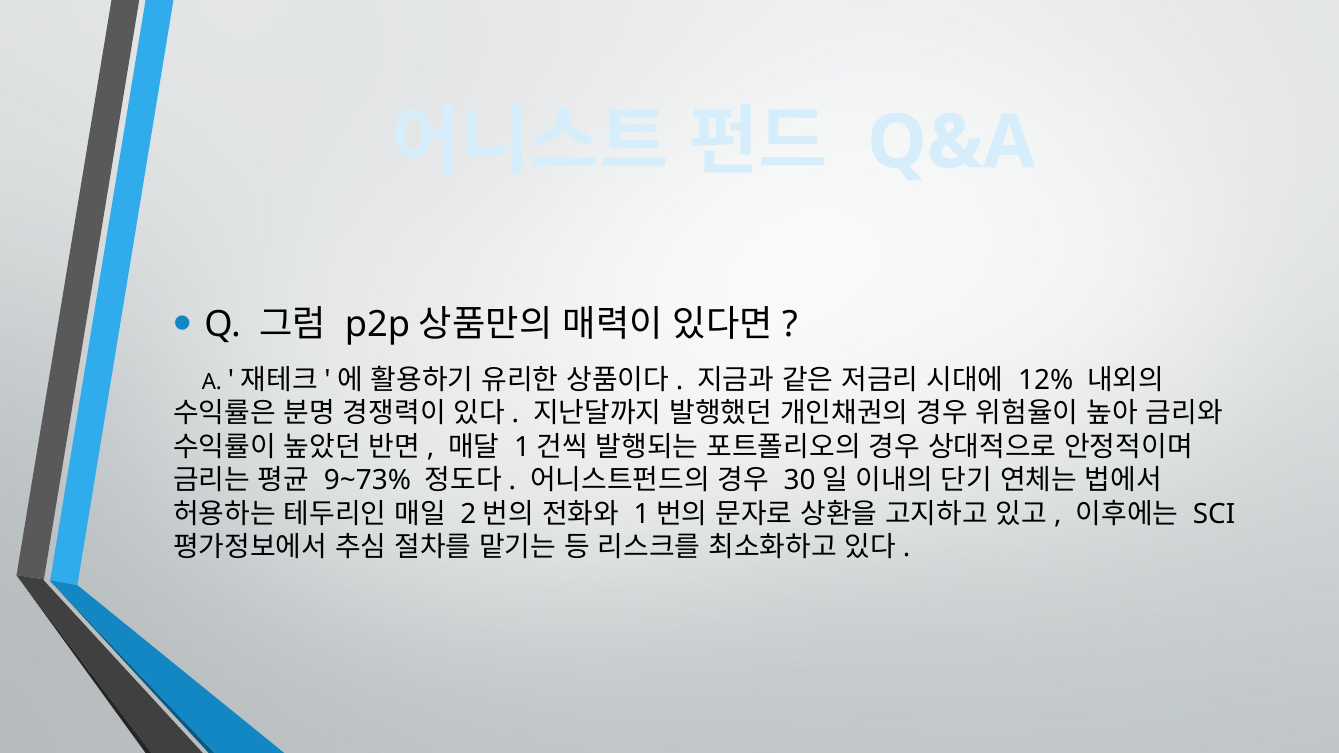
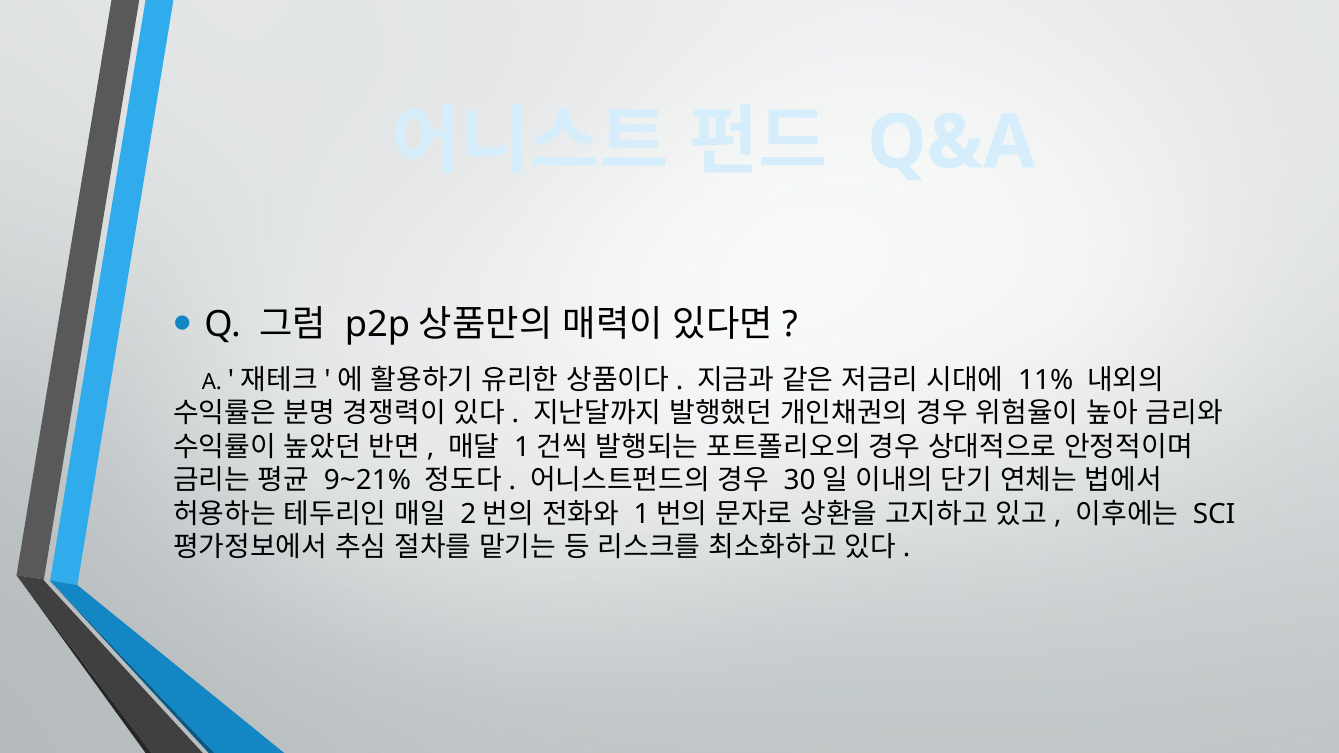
12%: 12% -> 11% (1046, 380)
9~73%: 9~73% -> 9~21% (367, 480)
